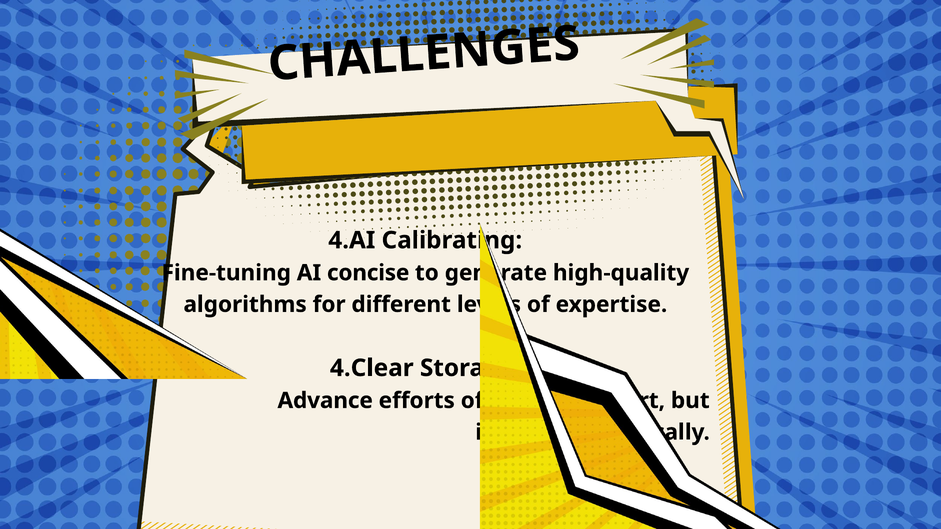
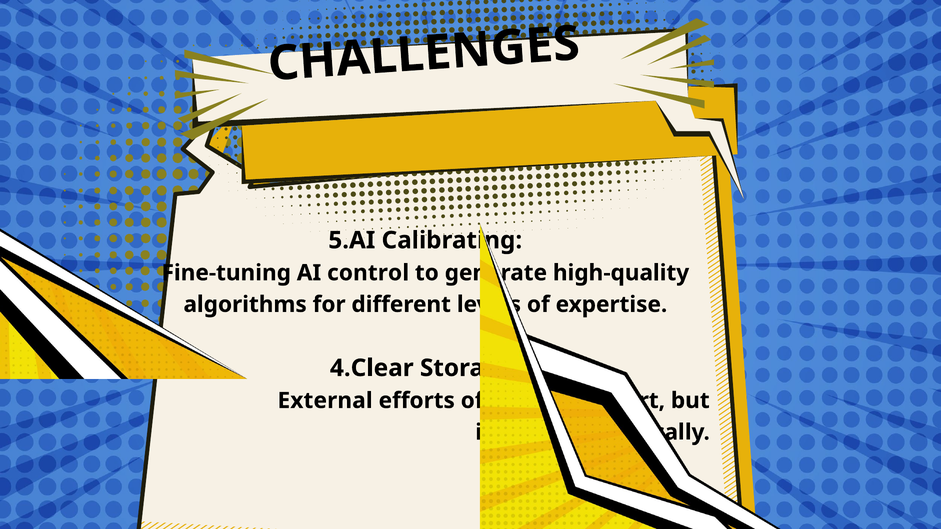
4.AI: 4.AI -> 5.AI (352, 240)
concise: concise -> control (368, 273)
Advance: Advance -> External (325, 401)
